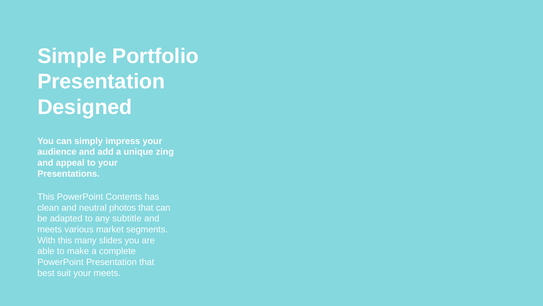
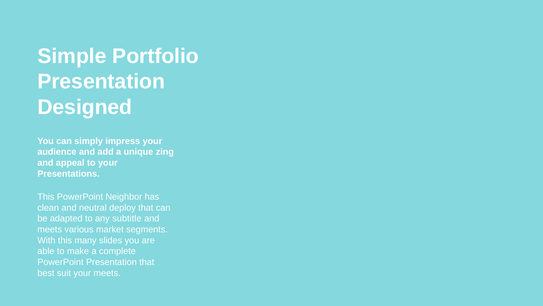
Contents: Contents -> Neighbor (124, 197)
photos: photos -> deploy (123, 207)
